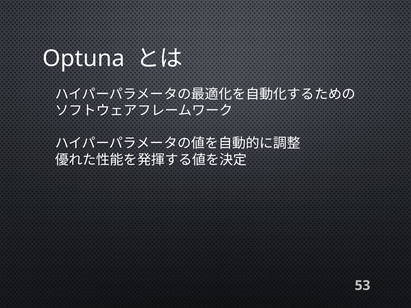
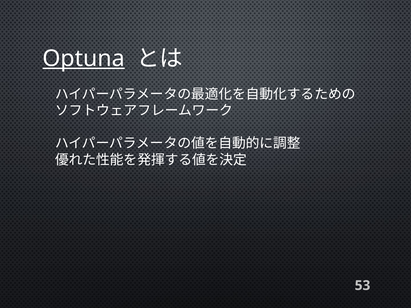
Optuna underline: none -> present (84, 59)
